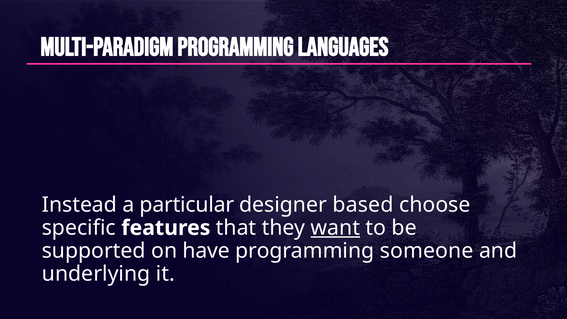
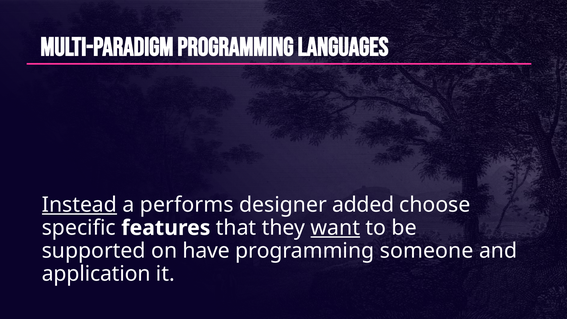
Instead underline: none -> present (79, 205)
particular: particular -> performs (187, 205)
based: based -> added (363, 205)
underlying: underlying -> application (96, 274)
